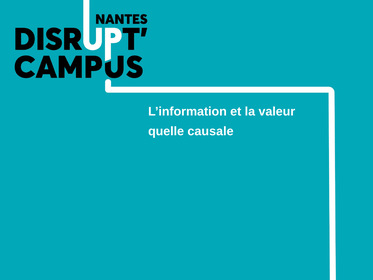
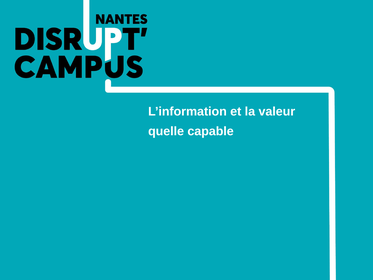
causale: causale -> capable (211, 131)
